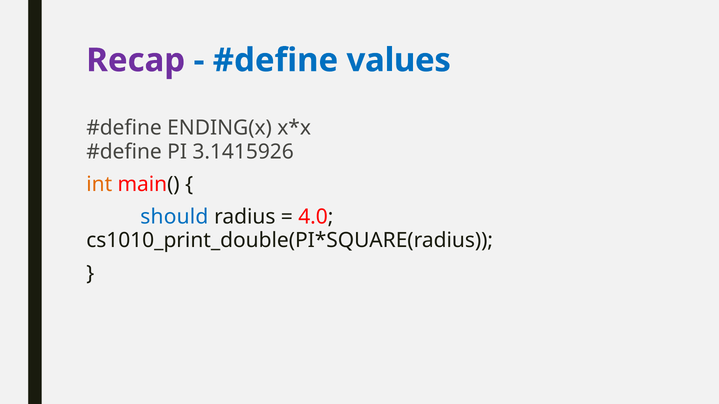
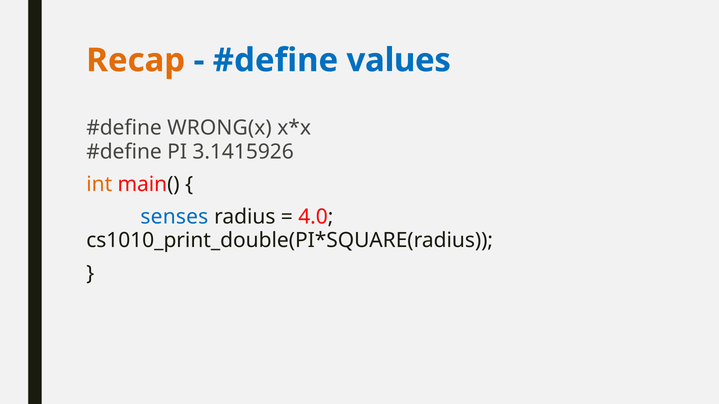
Recap colour: purple -> orange (136, 60)
ENDING(x: ENDING(x -> WRONG(x (219, 128)
should: should -> senses (174, 217)
